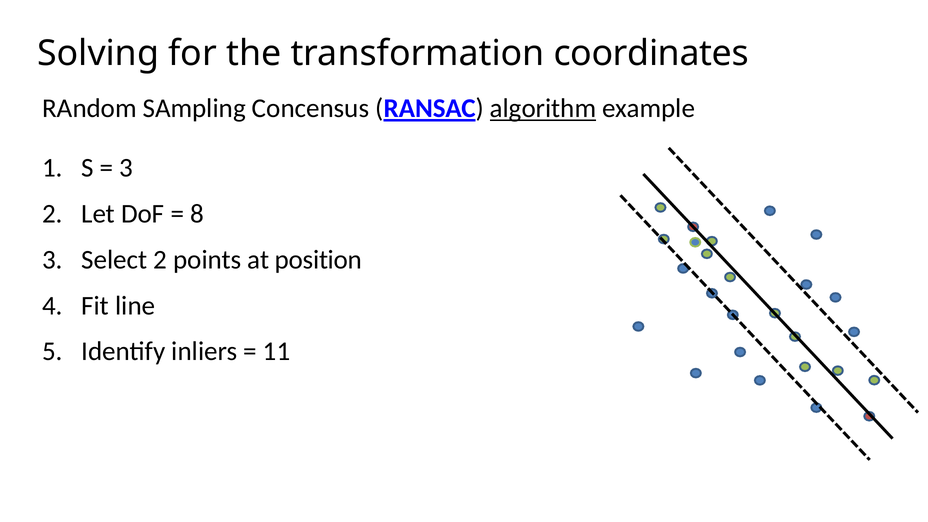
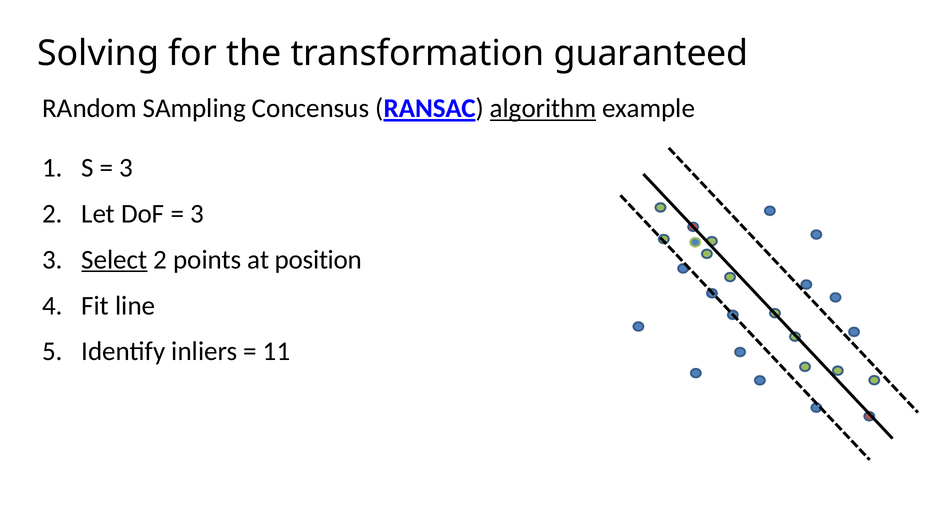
coordinates: coordinates -> guaranteed (651, 53)
8: 8 -> 3 (197, 214)
Select underline: none -> present (114, 260)
